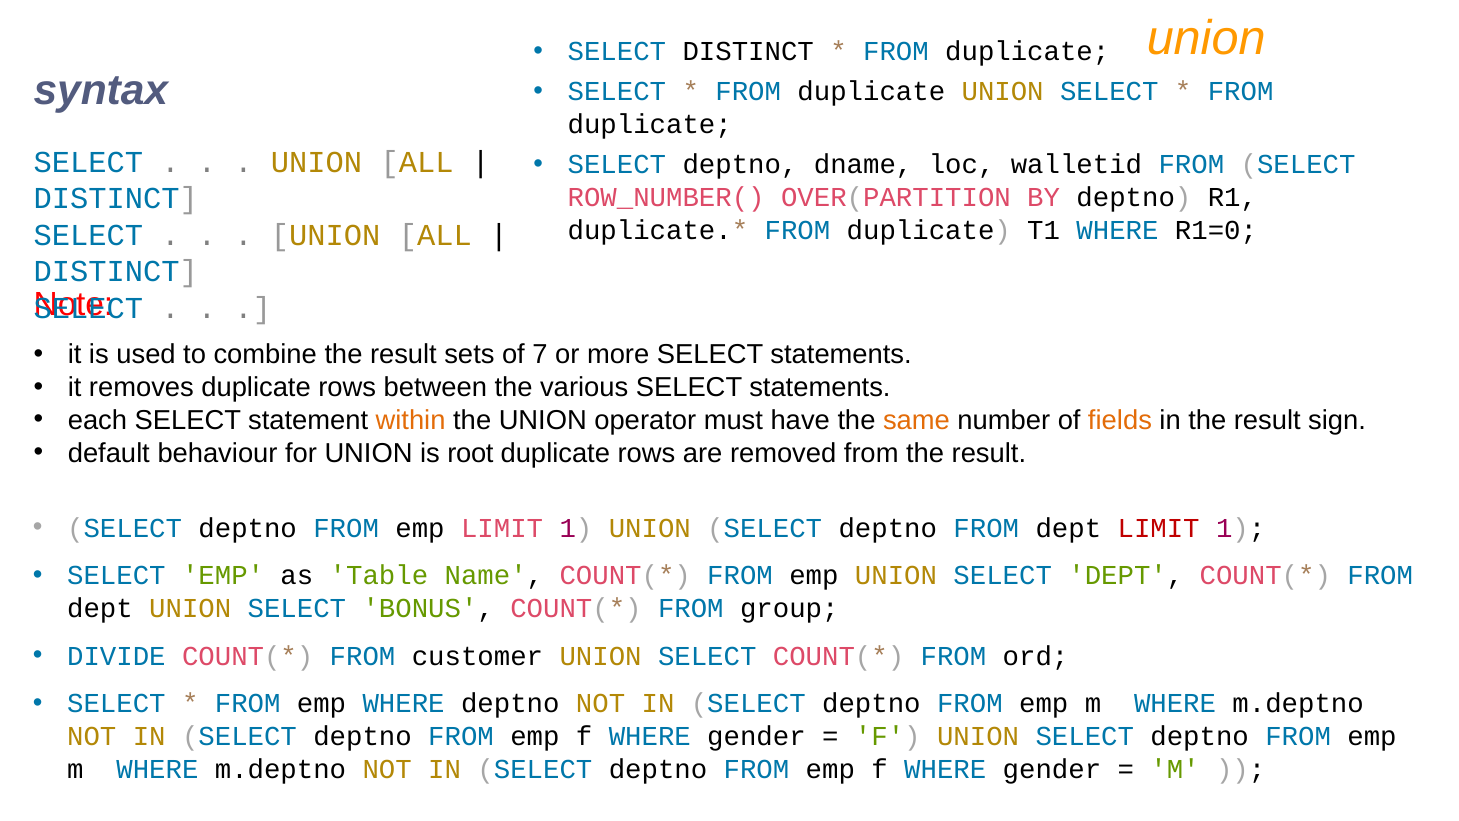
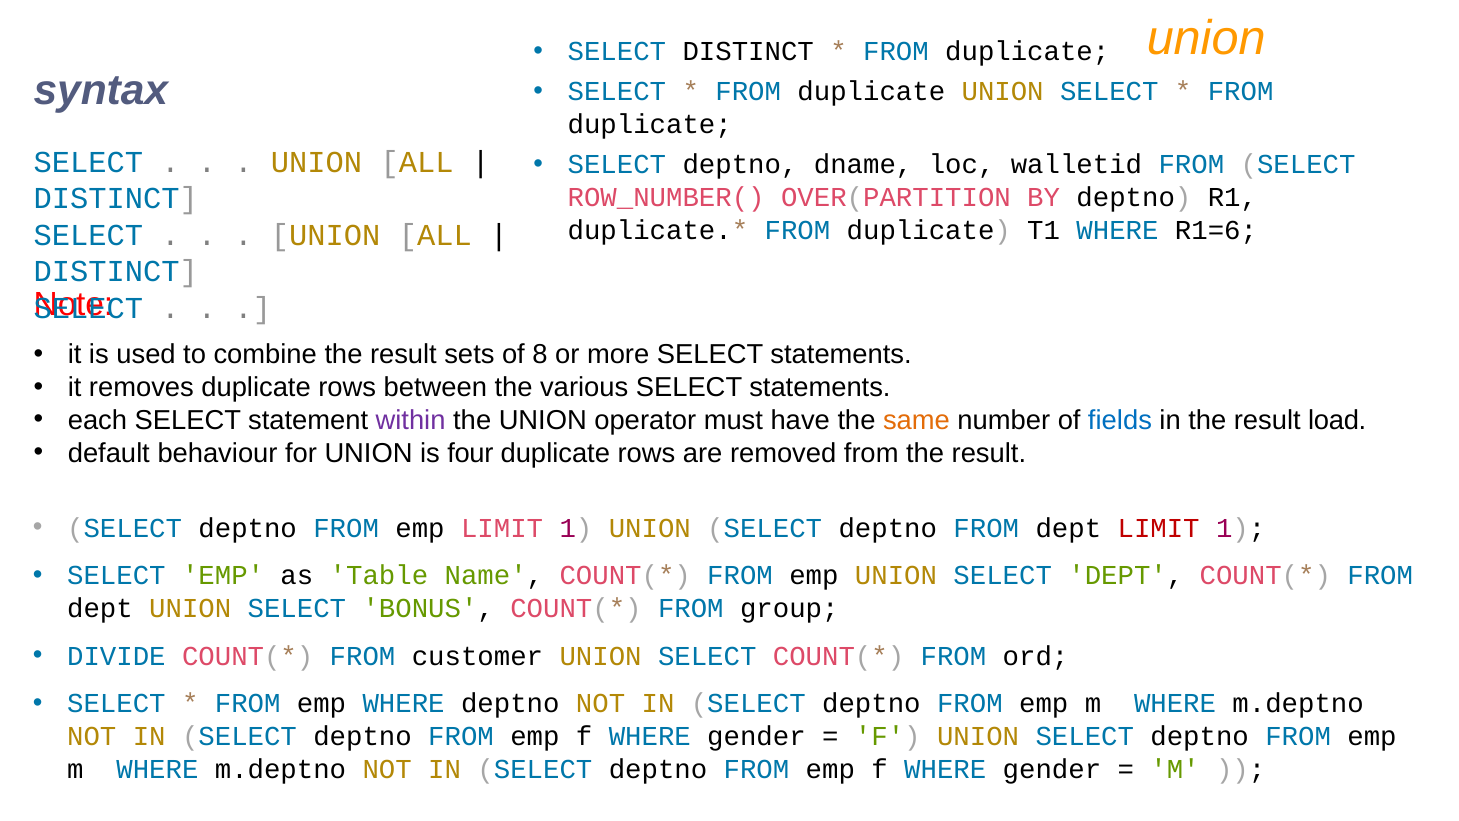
R1=0: R1=0 -> R1=6 (1216, 230)
7: 7 -> 8 (540, 354)
within colour: orange -> purple (411, 420)
fields colour: orange -> blue (1120, 420)
sign: sign -> load (1337, 420)
root: root -> four (470, 453)
